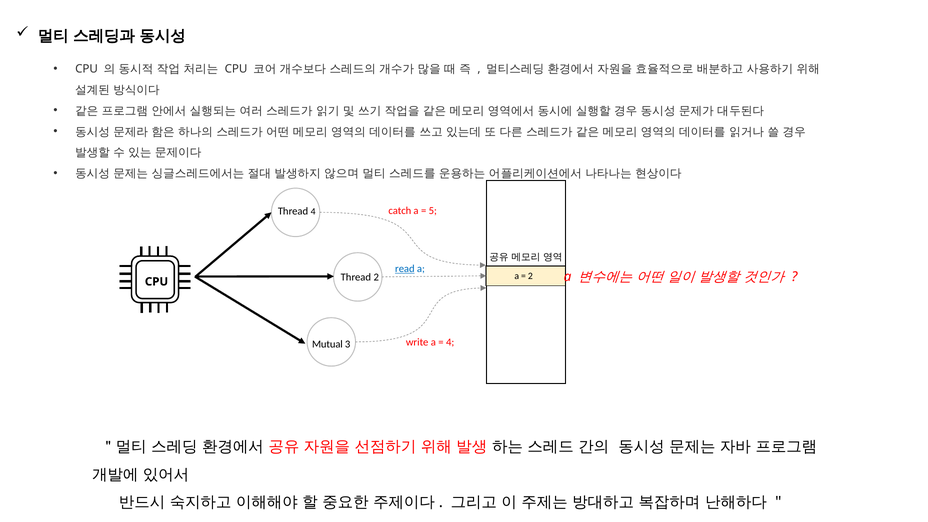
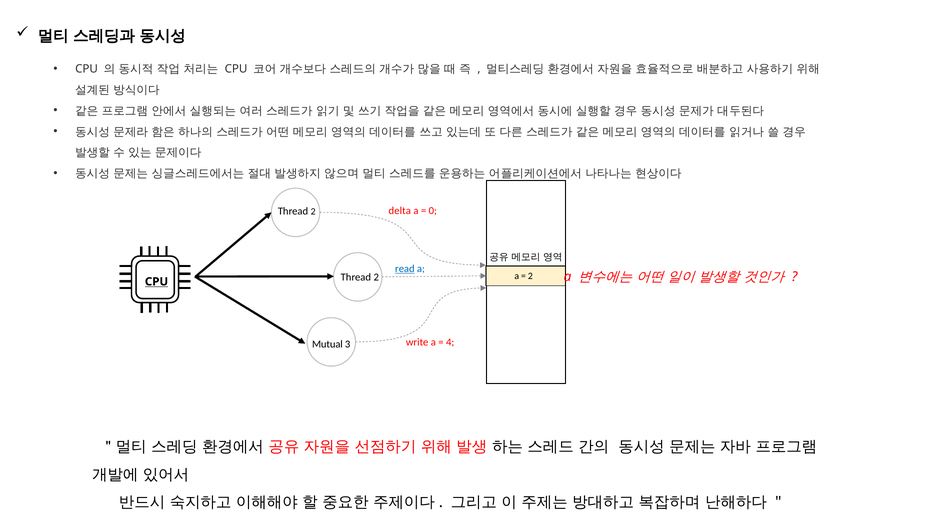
catch: catch -> delta (400, 211)
5: 5 -> 0 (433, 211)
4: 4 -> 2 (313, 212)
CPU underline: none -> present (156, 282)
